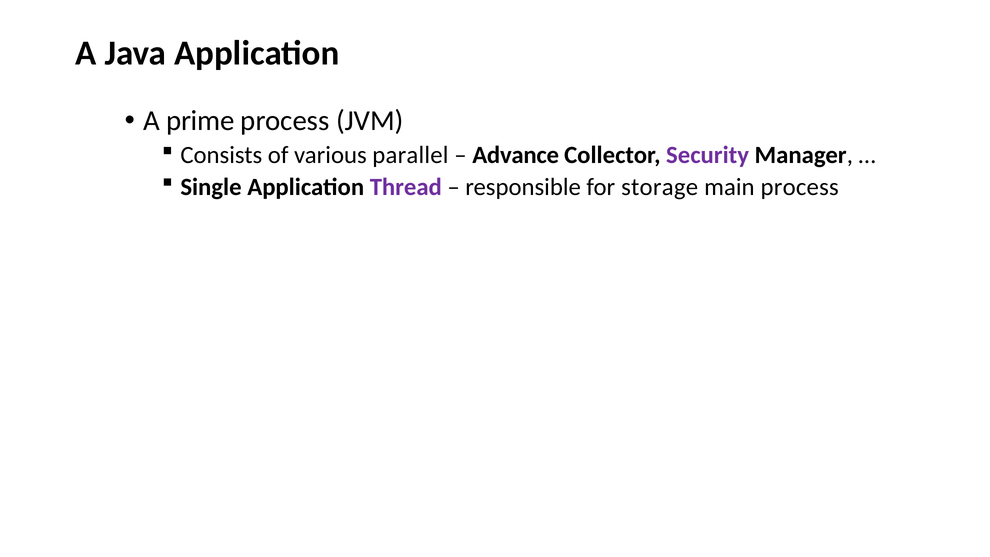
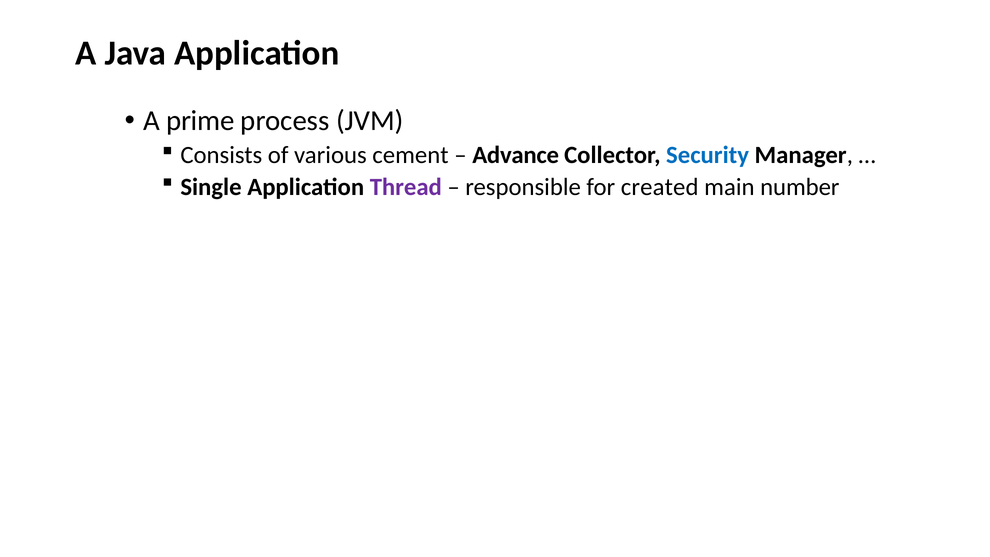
parallel: parallel -> cement (410, 155)
Security colour: purple -> blue (708, 155)
storage: storage -> created (660, 187)
main process: process -> number (800, 187)
